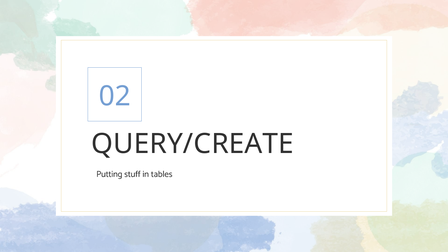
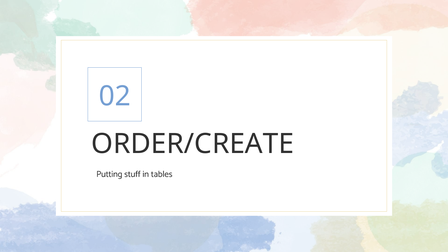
QUERY/CREATE: QUERY/CREATE -> ORDER/CREATE (193, 144)
